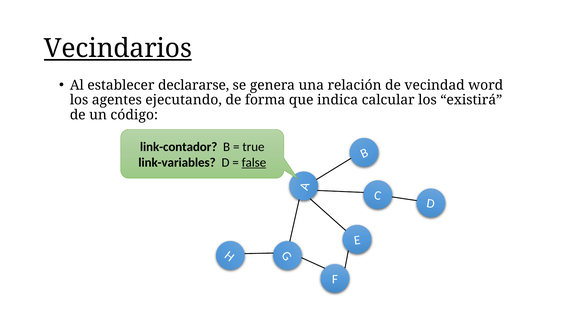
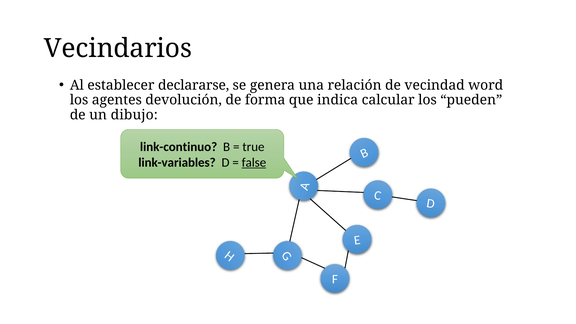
Vecindarios underline: present -> none (118, 48)
ejecutando: ejecutando -> devolución (184, 100)
existirá: existirá -> pueden (471, 100)
código: código -> dibujo (134, 115)
link-contador: link-contador -> link-continuo (179, 147)
